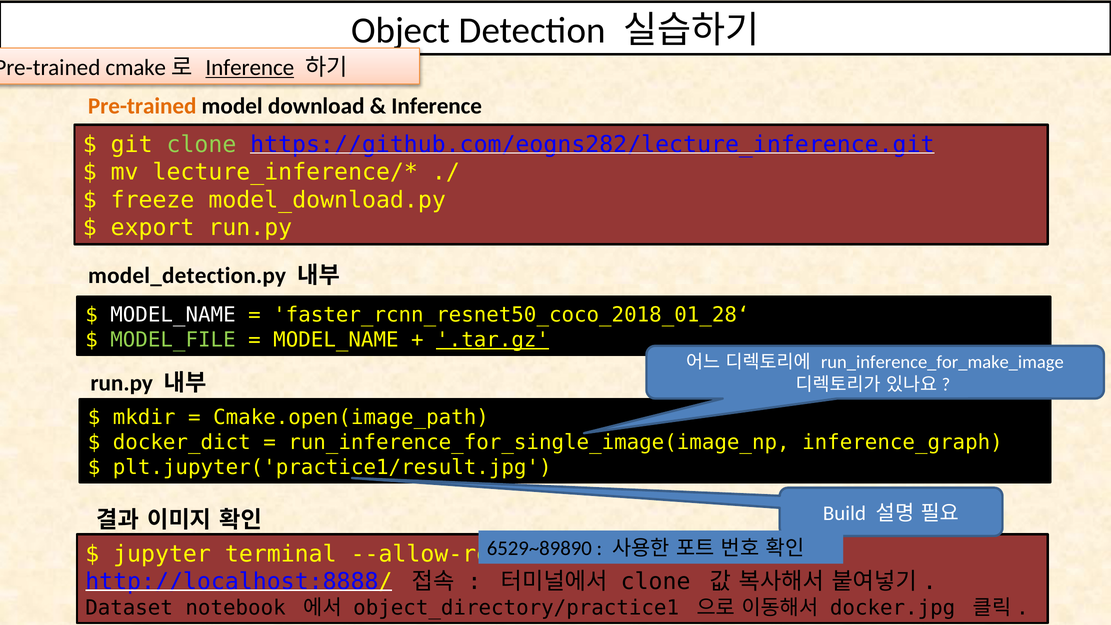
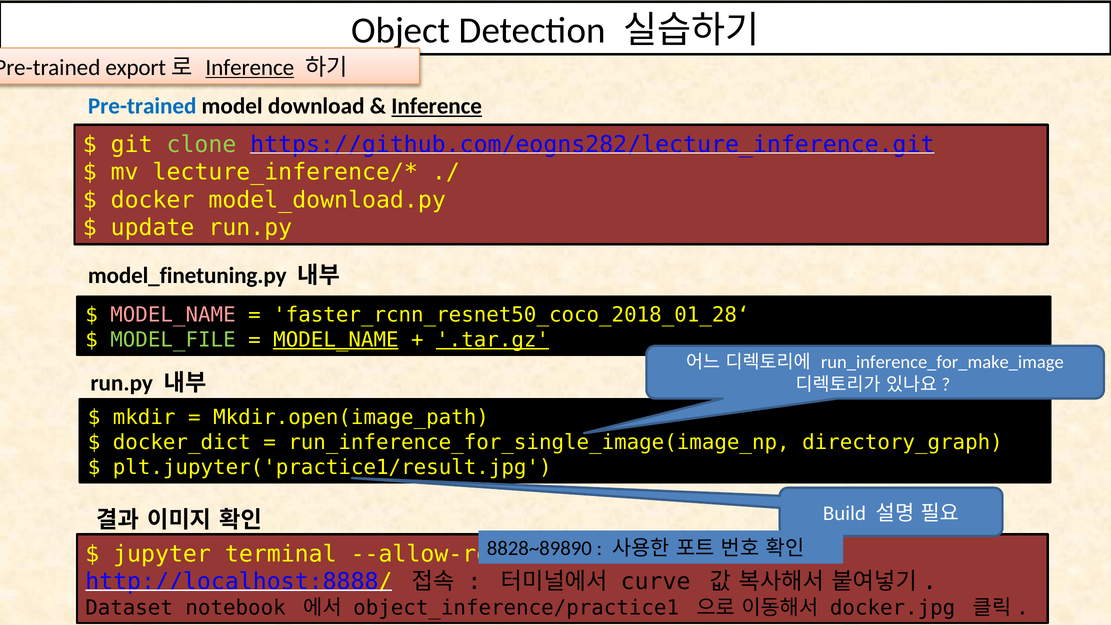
cmake: cmake -> export (136, 68)
Pre-trained colour: orange -> blue (142, 106)
Inference underline: none -> present (437, 106)
freeze: freeze -> docker (153, 200)
export: export -> update (153, 228)
model_detection.py: model_detection.py -> model_finetuning.py (187, 275)
MODEL_NAME colour: white -> pink (173, 315)
MODEL_NAME underline: none -> present (336, 340)
Cmake.open(image_path: Cmake.open(image_path -> Mkdir.open(image_path (351, 417)
inference_graph: inference_graph -> directory_graph (902, 442)
6529~89890: 6529~89890 -> 8828~89890 (539, 549)
clone: clone -> curve (656, 582)
object_directory/practice1: object_directory/practice1 -> object_inference/practice1 (516, 608)
